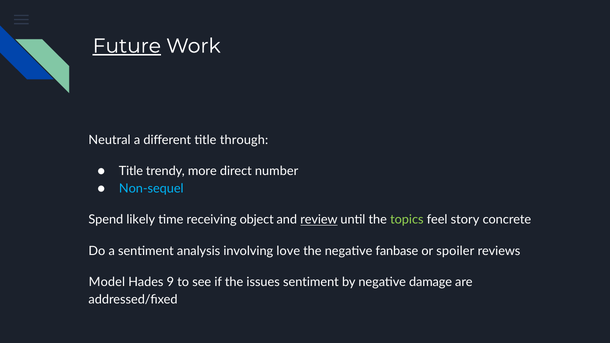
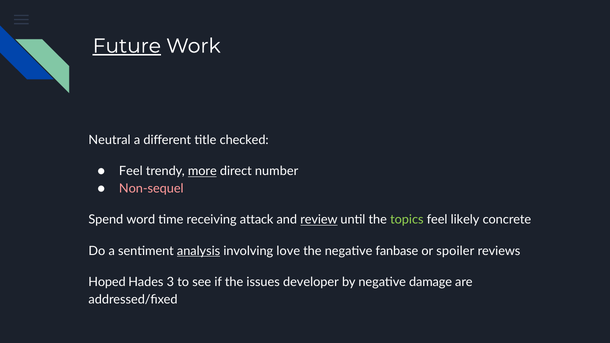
through: through -> checked (244, 140)
Title: Title -> Feel (131, 171)
more underline: none -> present (202, 171)
Non-sequel colour: light blue -> pink (151, 189)
likely: likely -> word (141, 220)
object: object -> attack (257, 220)
story: story -> likely (465, 220)
analysis underline: none -> present (199, 251)
Model: Model -> Hoped (107, 282)
9: 9 -> 3 (170, 282)
issues sentiment: sentiment -> developer (311, 282)
